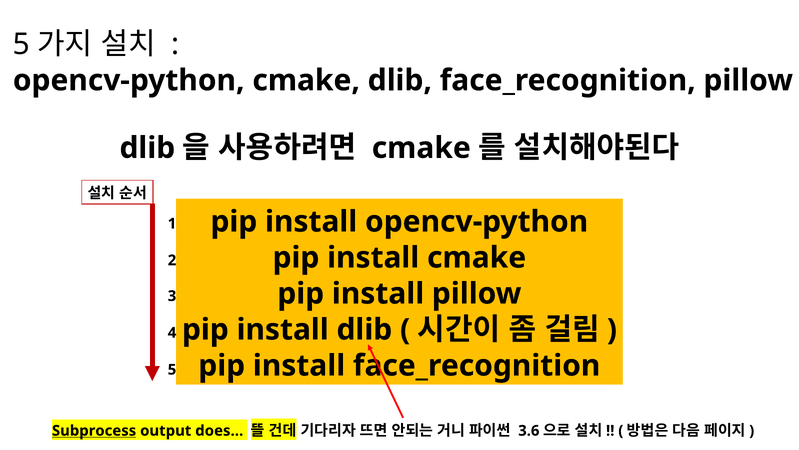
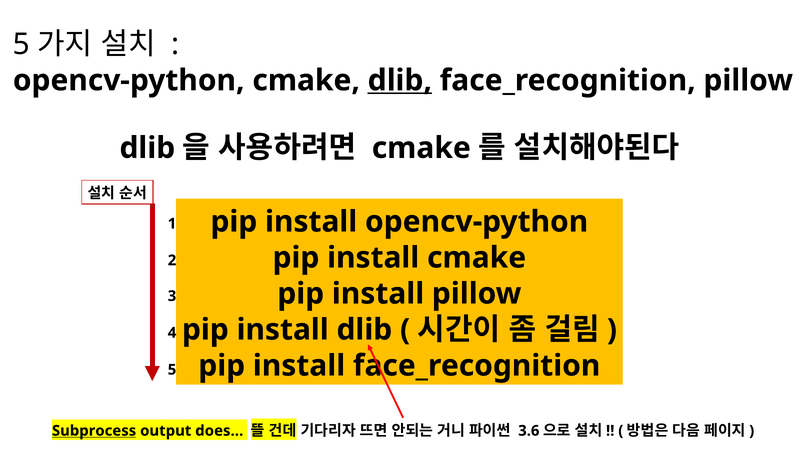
dlib underline: none -> present (400, 80)
